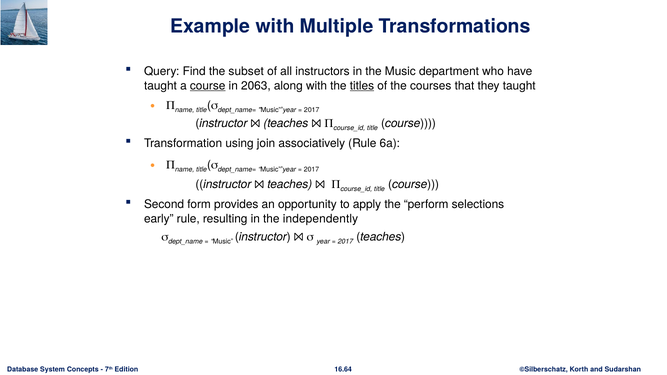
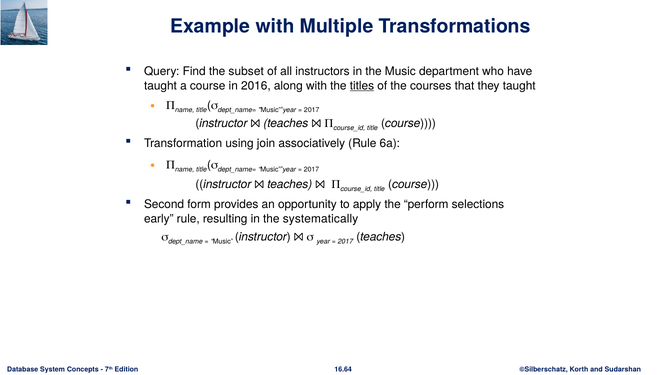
course underline: present -> none (208, 86)
2063: 2063 -> 2016 (256, 86)
independently: independently -> systematically (320, 219)
